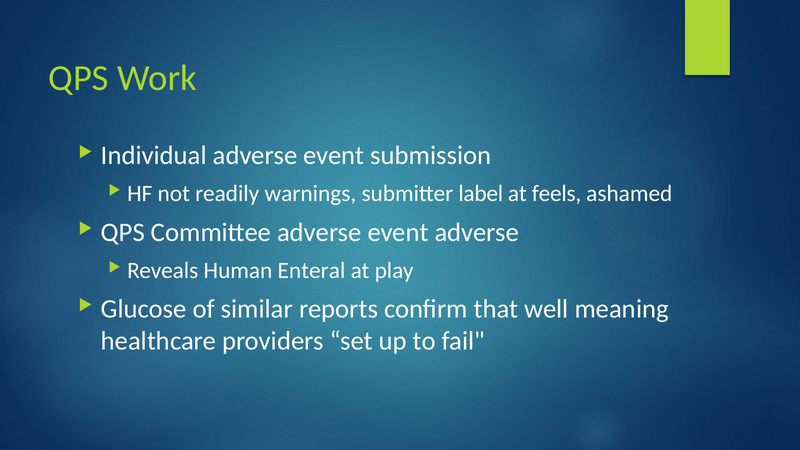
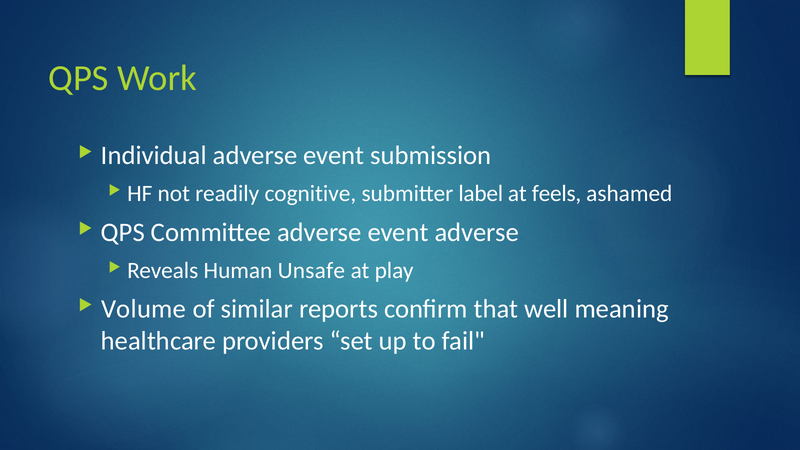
warnings: warnings -> cognitive (310, 194)
Enteral: Enteral -> Unsafe (311, 270)
Glucose: Glucose -> Volume (144, 309)
